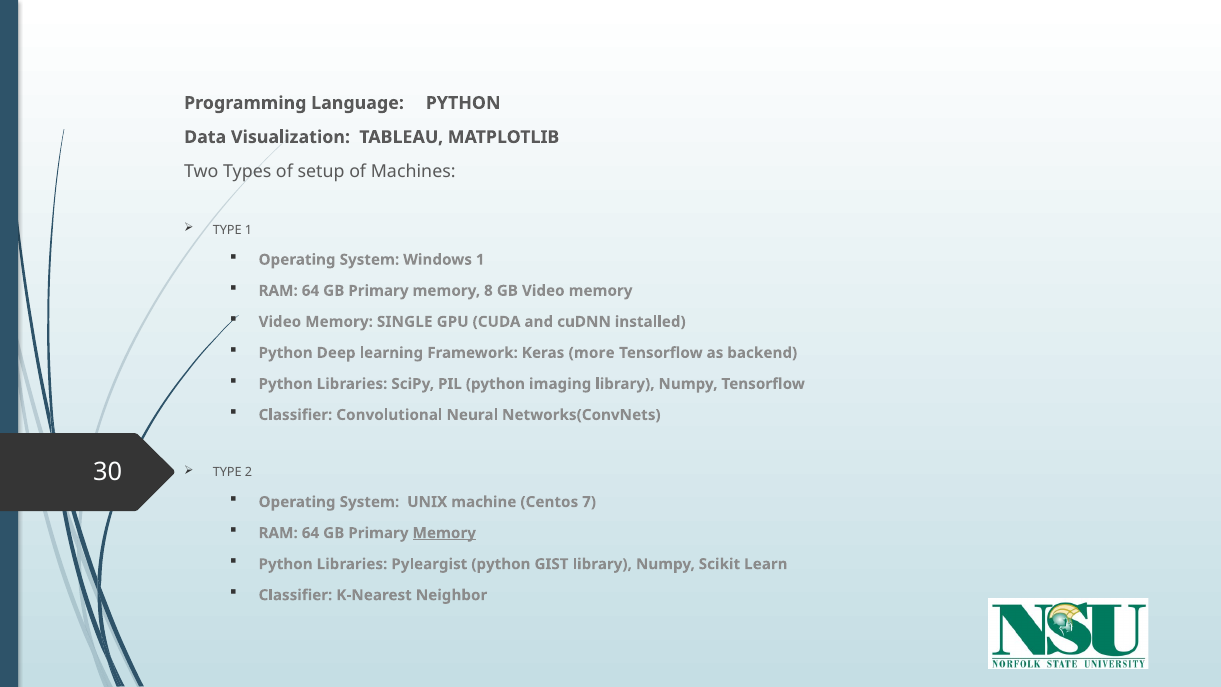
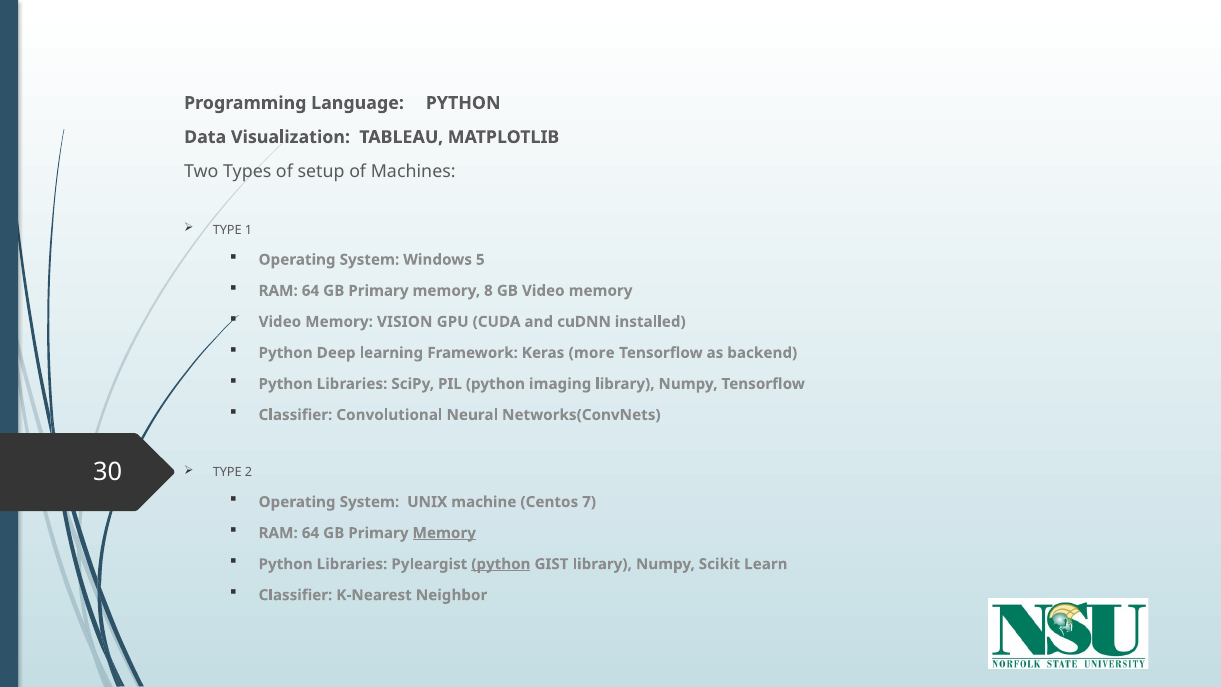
Windows 1: 1 -> 5 (480, 260)
SINGLE: SINGLE -> VISION (405, 322)
python underline: none -> present (501, 564)
